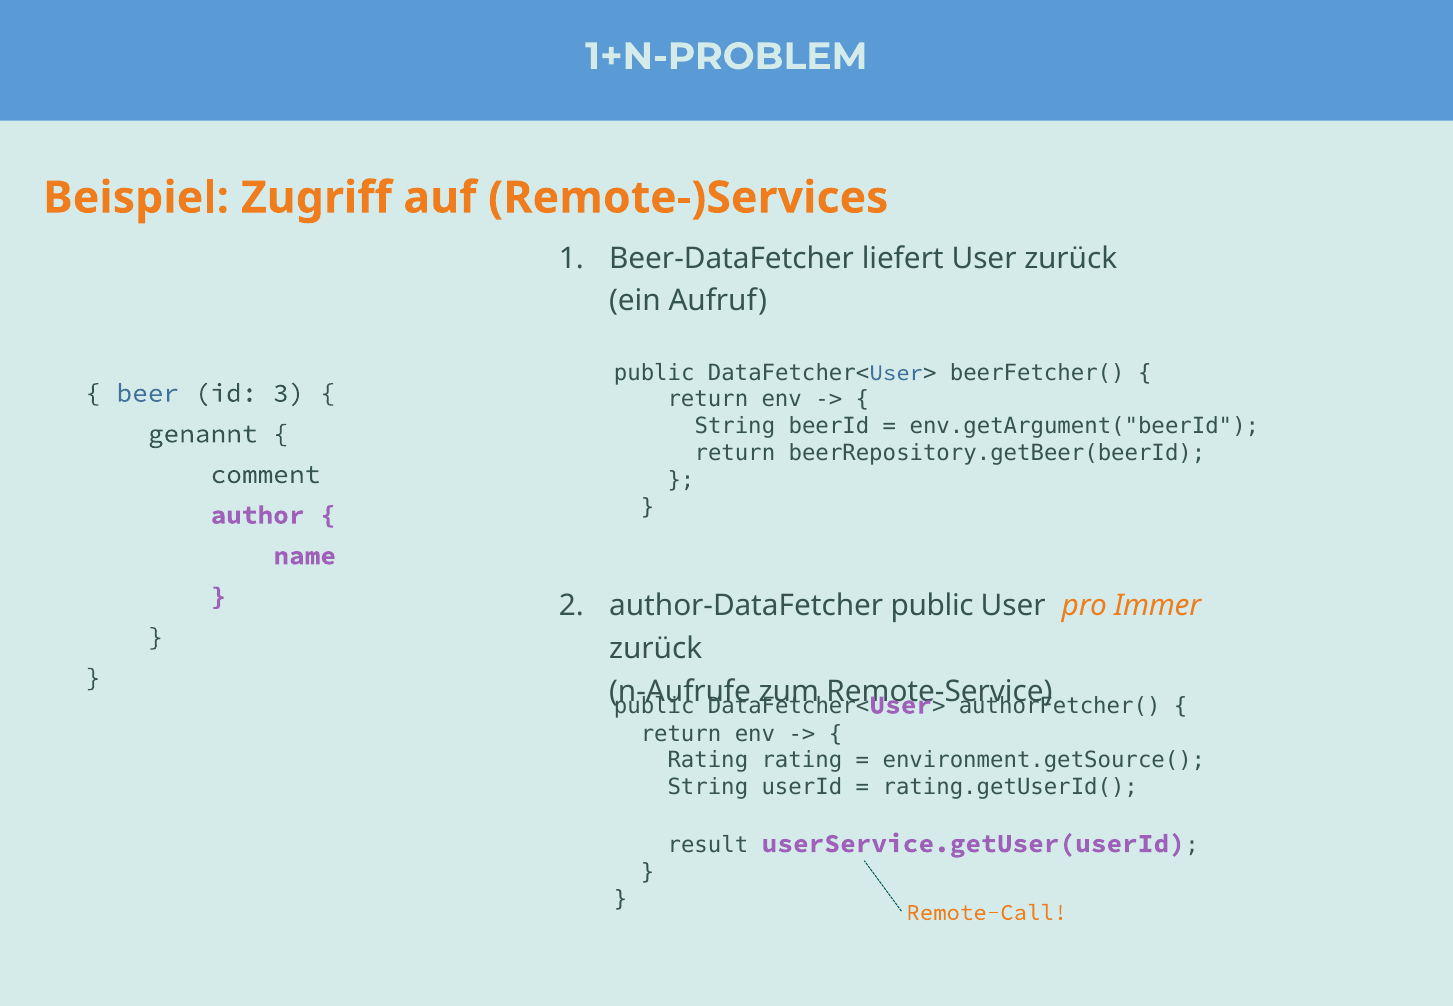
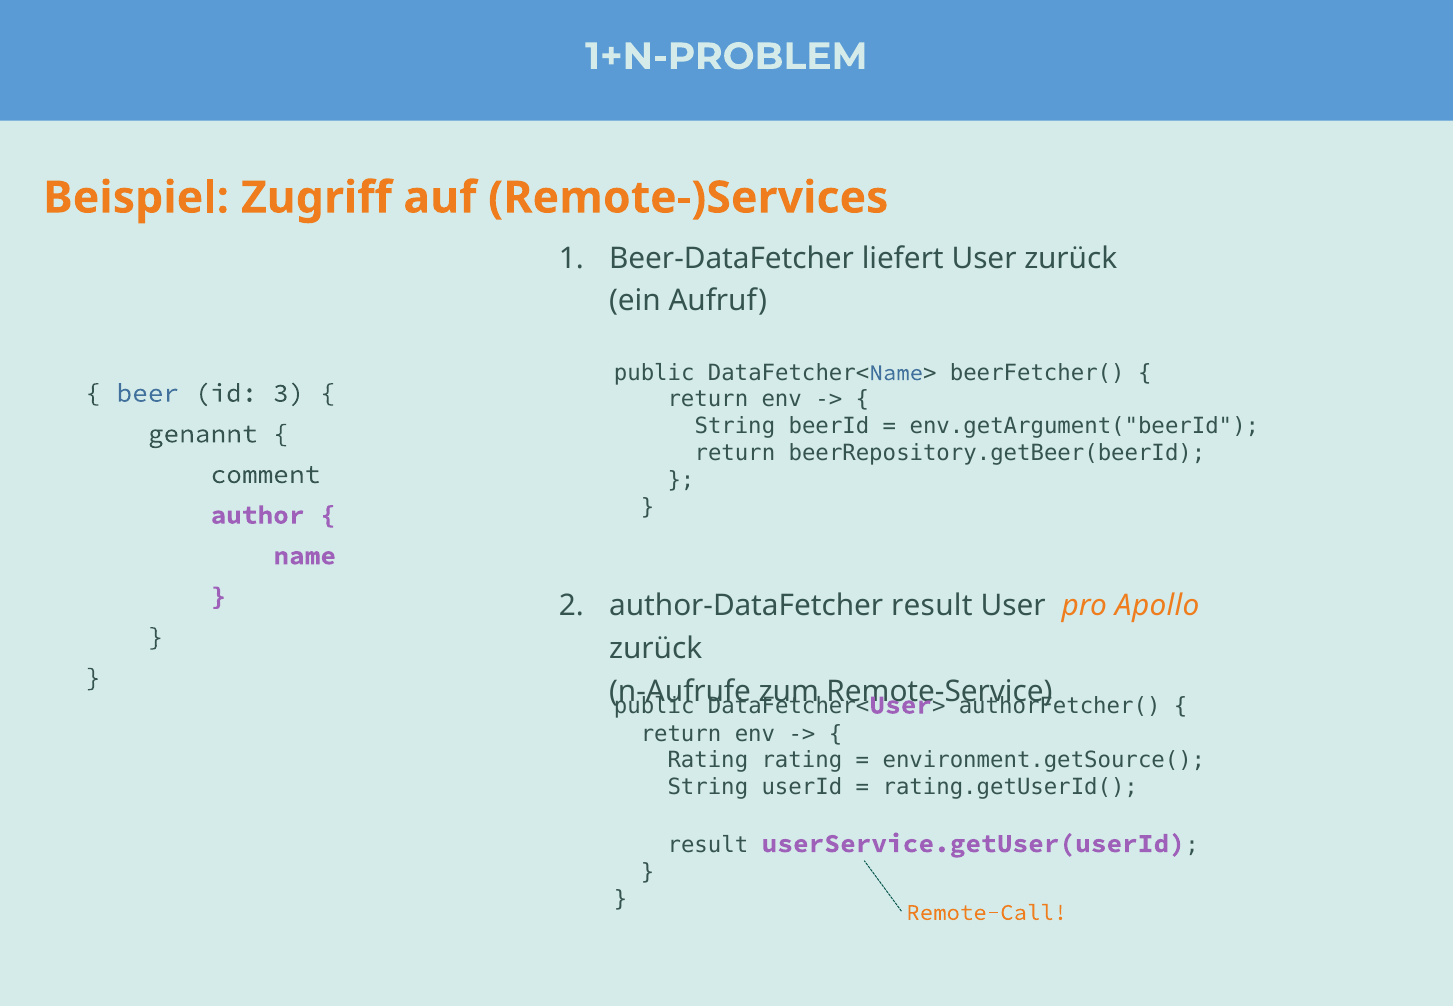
User: User -> Name (896, 373)
author-DataFetcher public: public -> result (932, 606)
Immer: Immer -> Apollo (1157, 606)
